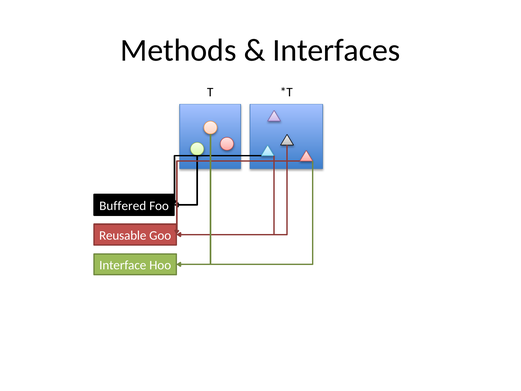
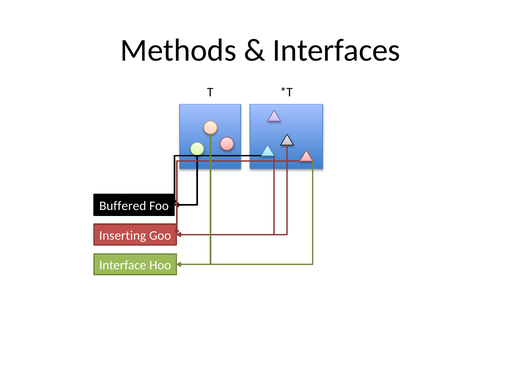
Reusable: Reusable -> Inserting (123, 235)
